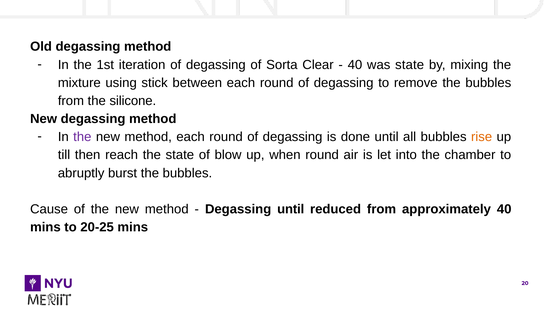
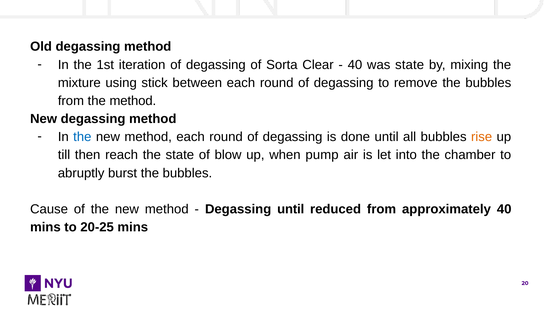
the silicone: silicone -> method (133, 101)
the colour: purple -> blue (82, 137)
when round: round -> pump (322, 155)
